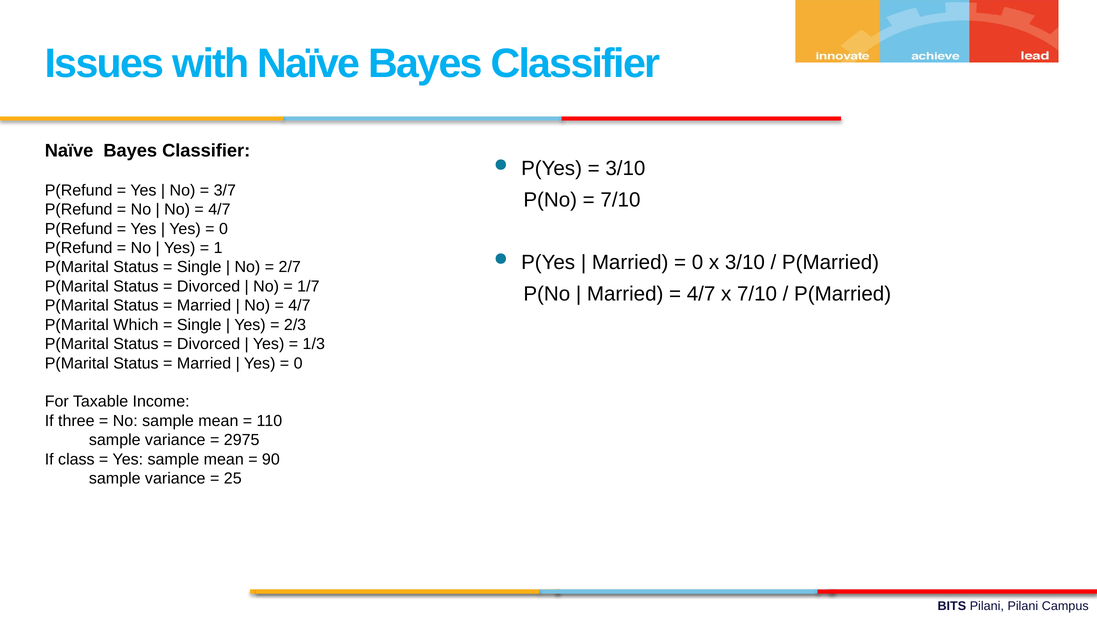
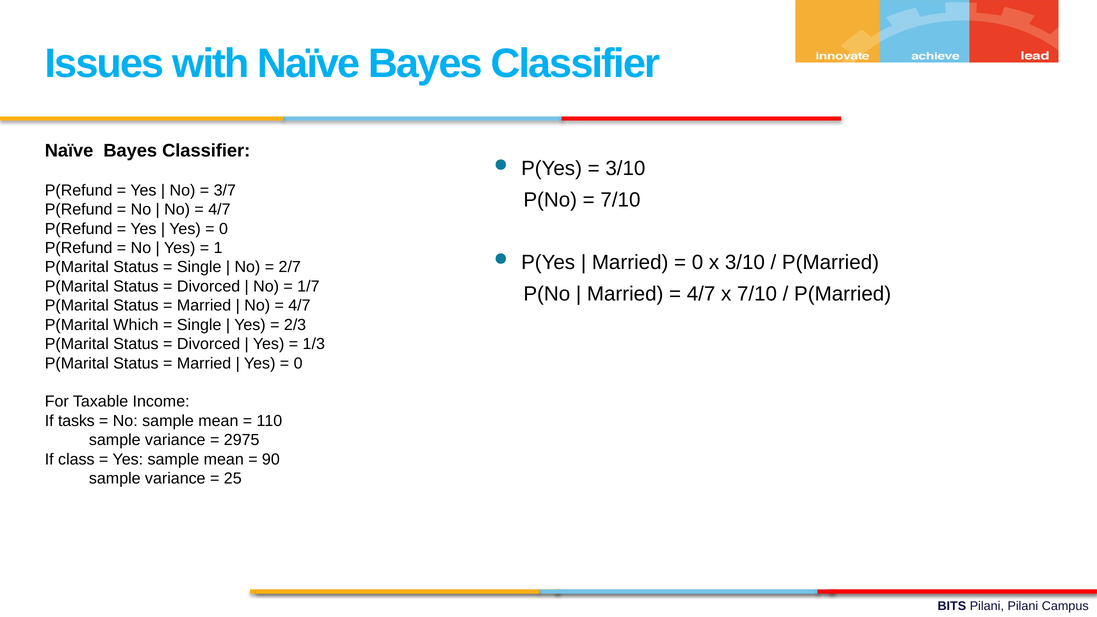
three: three -> tasks (76, 421)
